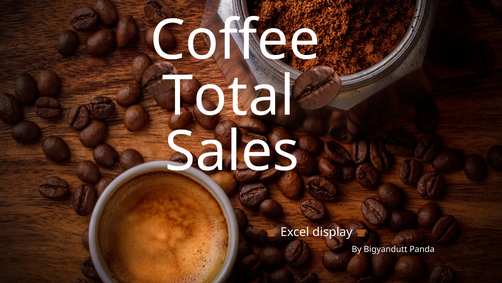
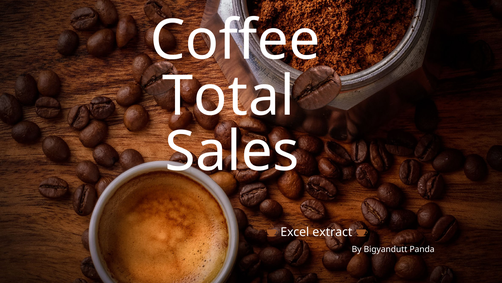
display: display -> extract (332, 232)
